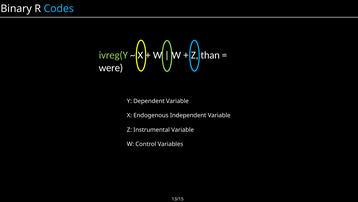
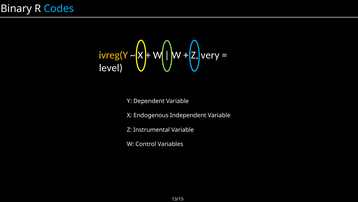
ivreg(Y colour: light green -> yellow (113, 55)
than: than -> very (210, 55)
were: were -> level (111, 68)
